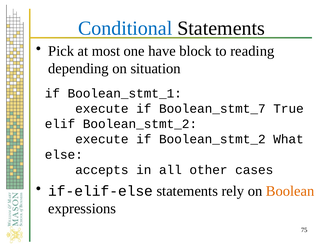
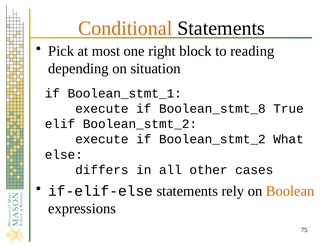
Conditional colour: blue -> orange (125, 28)
have: have -> right (162, 51)
Boolean_stmt_7: Boolean_stmt_7 -> Boolean_stmt_8 (212, 108)
accepts: accepts -> differs (102, 169)
